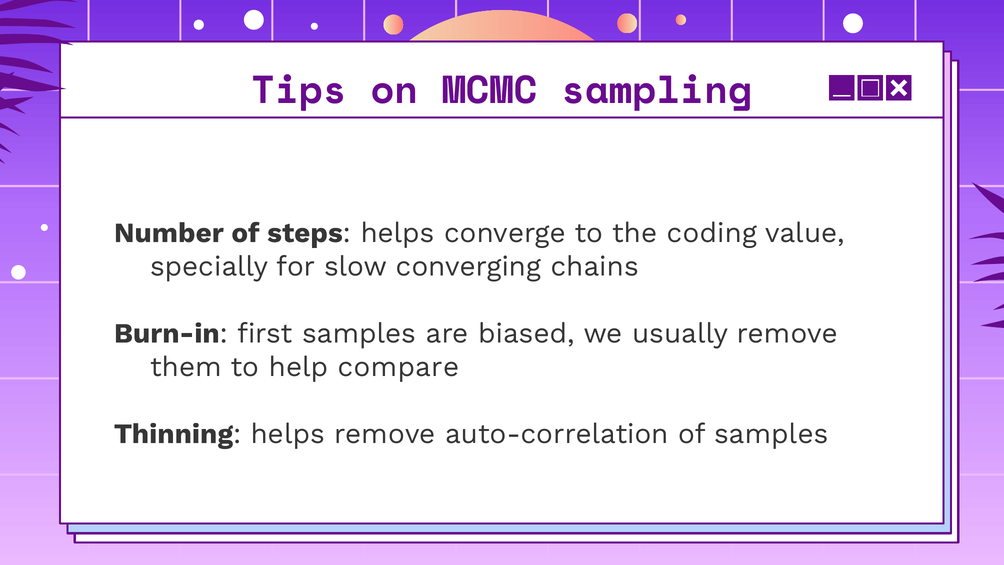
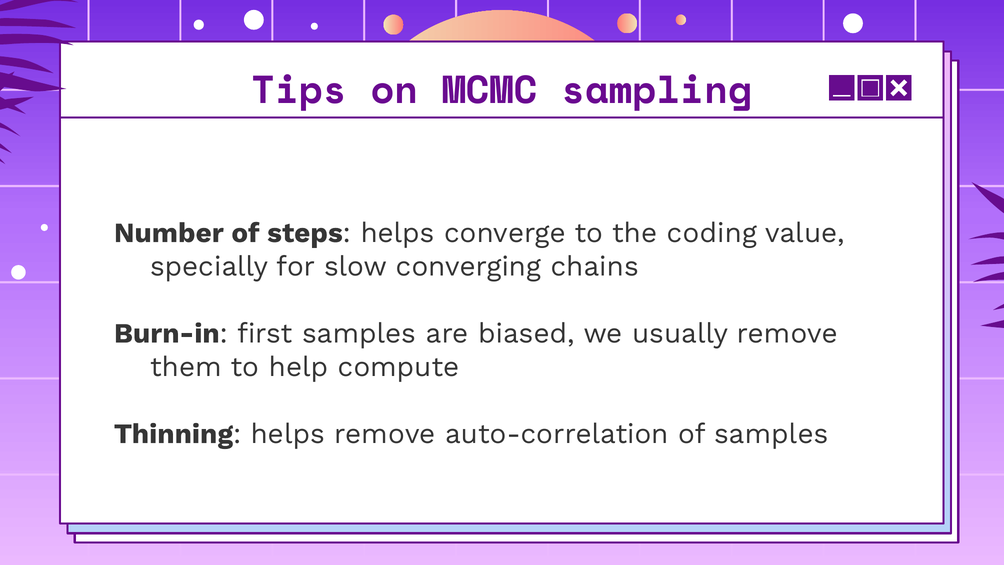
compare: compare -> compute (399, 367)
